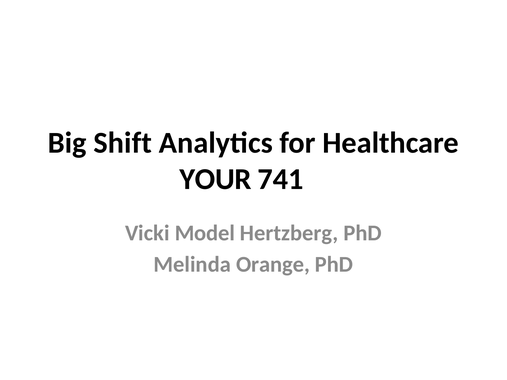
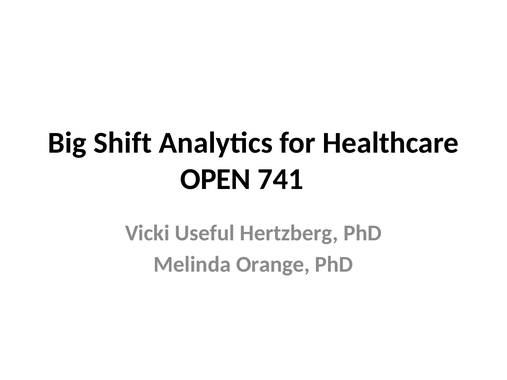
YOUR: YOUR -> OPEN (215, 179)
Model: Model -> Useful (205, 233)
